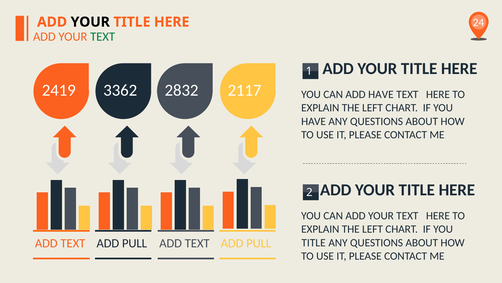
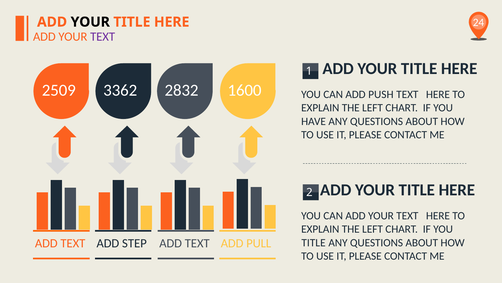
TEXT colour: green -> purple (103, 37)
2419: 2419 -> 2509 (59, 90)
2117: 2117 -> 1600 (245, 90)
ADD HAVE: HAVE -> PUSH (381, 94)
PULL: PULL -> STEP (134, 243)
